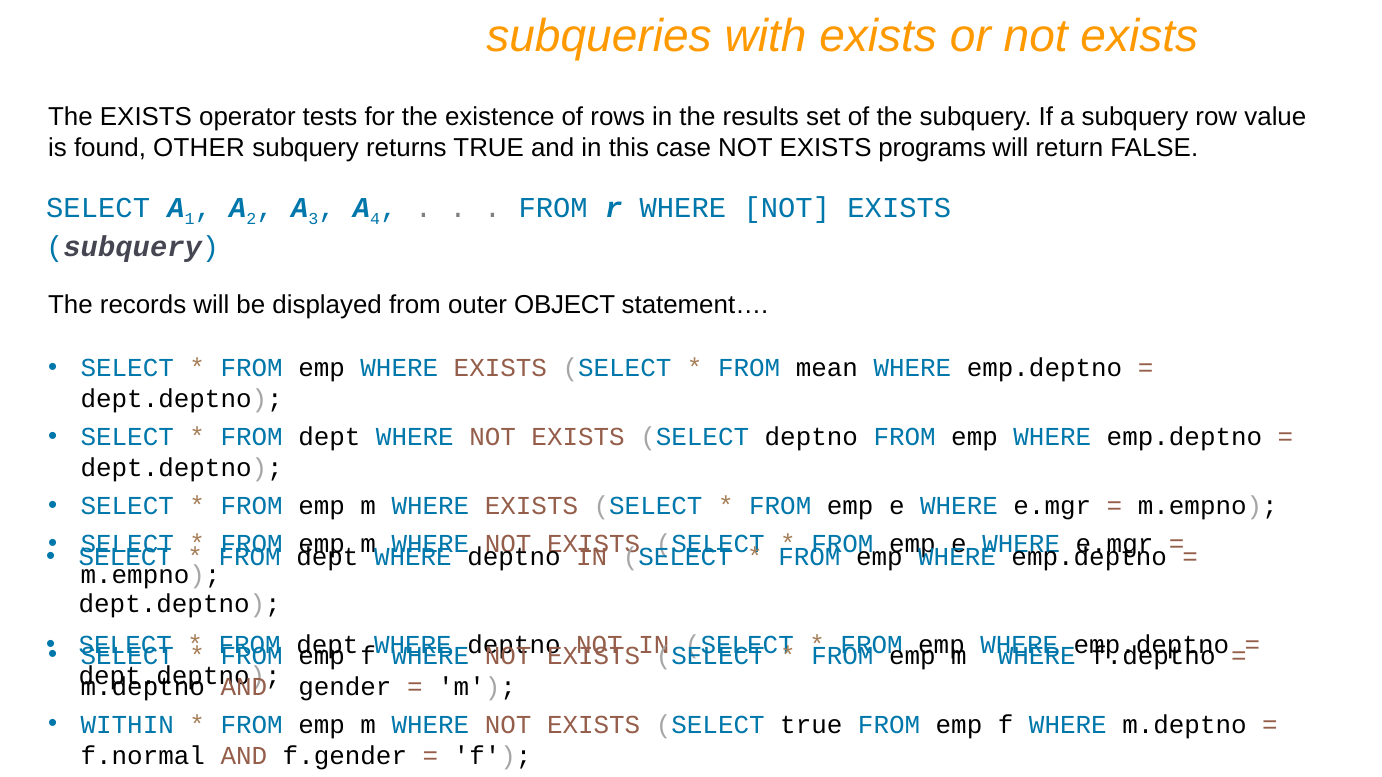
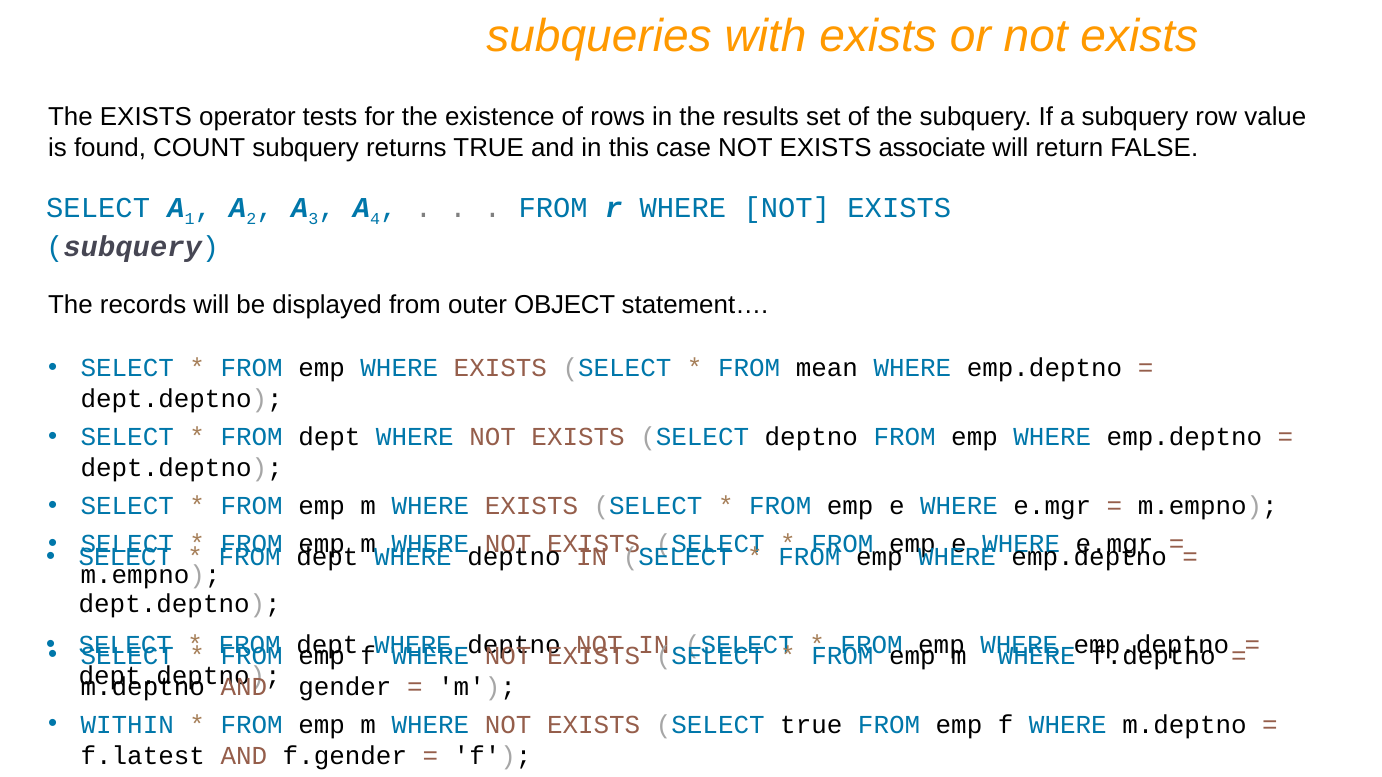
OTHER: OTHER -> COUNT (199, 149)
programs: programs -> associate (932, 149)
f.normal: f.normal -> f.latest (143, 756)
